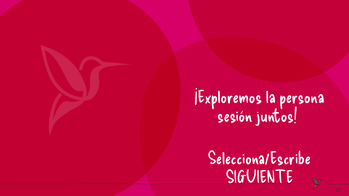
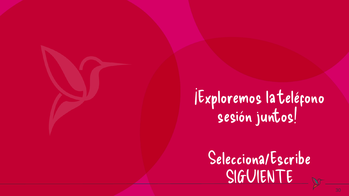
persona: persona -> teléfono (302, 98)
